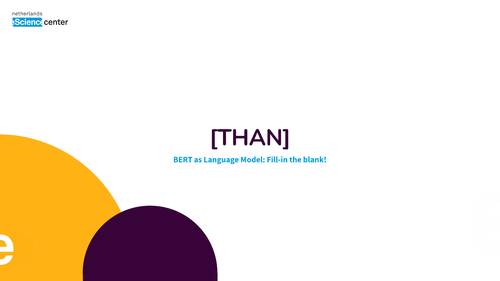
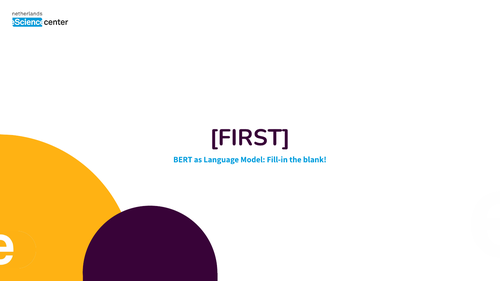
THAN: THAN -> FIRST (250, 138)
